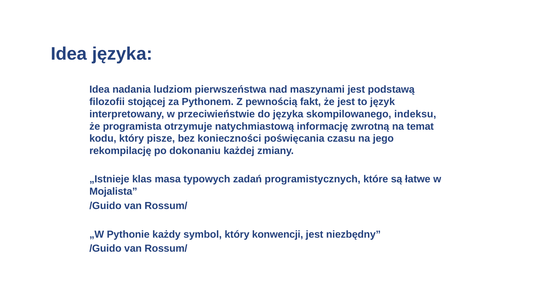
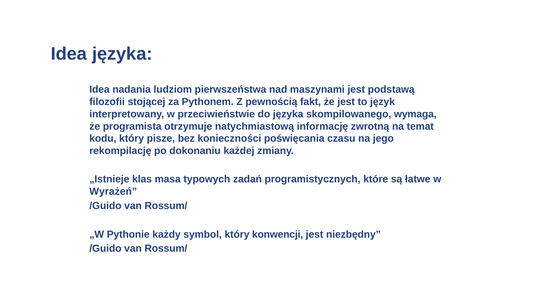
indeksu: indeksu -> wymaga (415, 114)
Mojalista: Mojalista -> Wyrażeń (113, 192)
